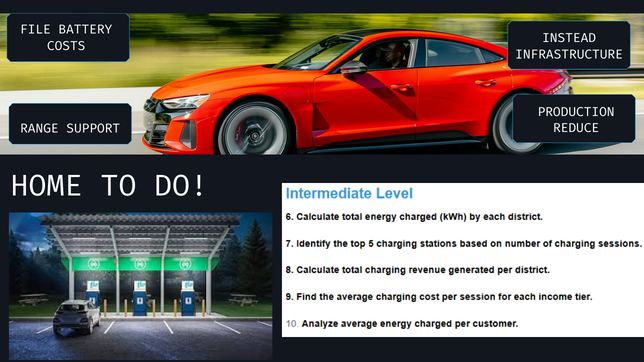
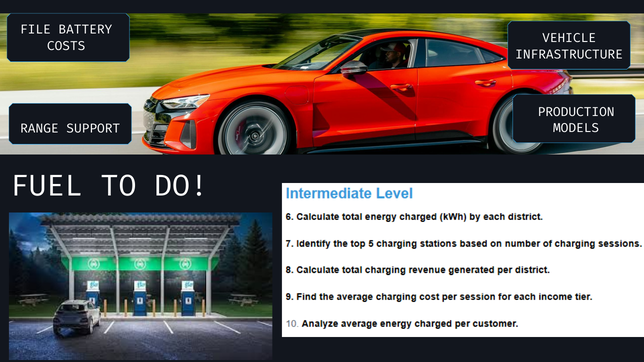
INSTEAD: INSTEAD -> VEHICLE (569, 38)
REDUCE: REDUCE -> MODELS (576, 128)
HOME: HOME -> FUEL (47, 186)
